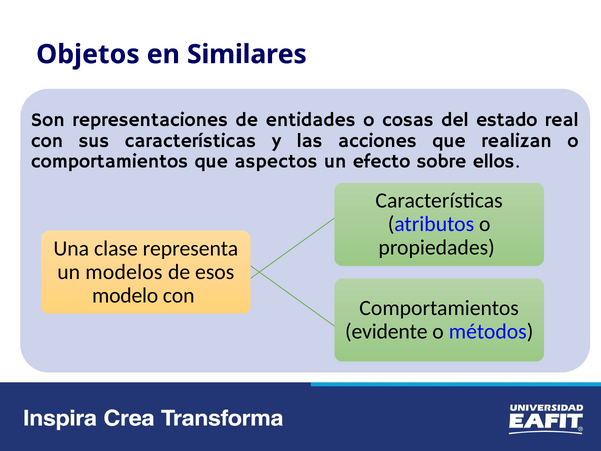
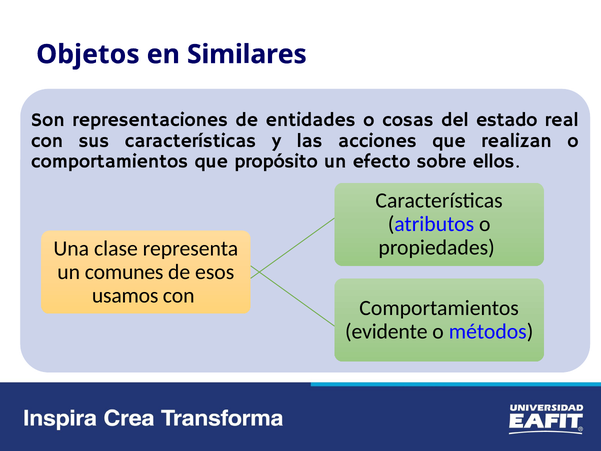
aspectos: aspectos -> propósito (276, 161)
modelos: modelos -> comunes (124, 272)
modelo: modelo -> usamos (125, 295)
